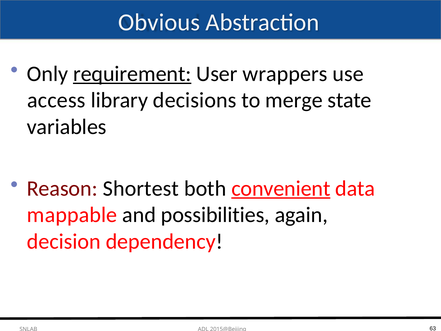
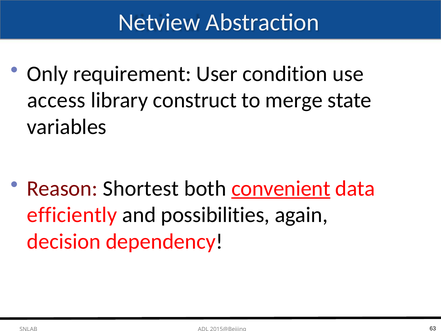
Obvious: Obvious -> Netview (159, 22)
requirement underline: present -> none (132, 74)
wrappers: wrappers -> condition (285, 74)
decisions: decisions -> construct (195, 100)
mappable: mappable -> efficiently (72, 215)
